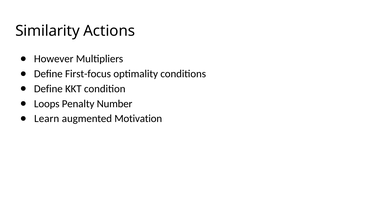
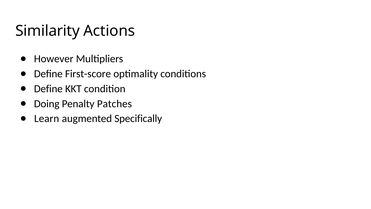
First-focus: First-focus -> First-score (88, 74)
Loops: Loops -> Doing (47, 104)
Number: Number -> Patches (114, 104)
Motivation: Motivation -> Specifically (138, 118)
